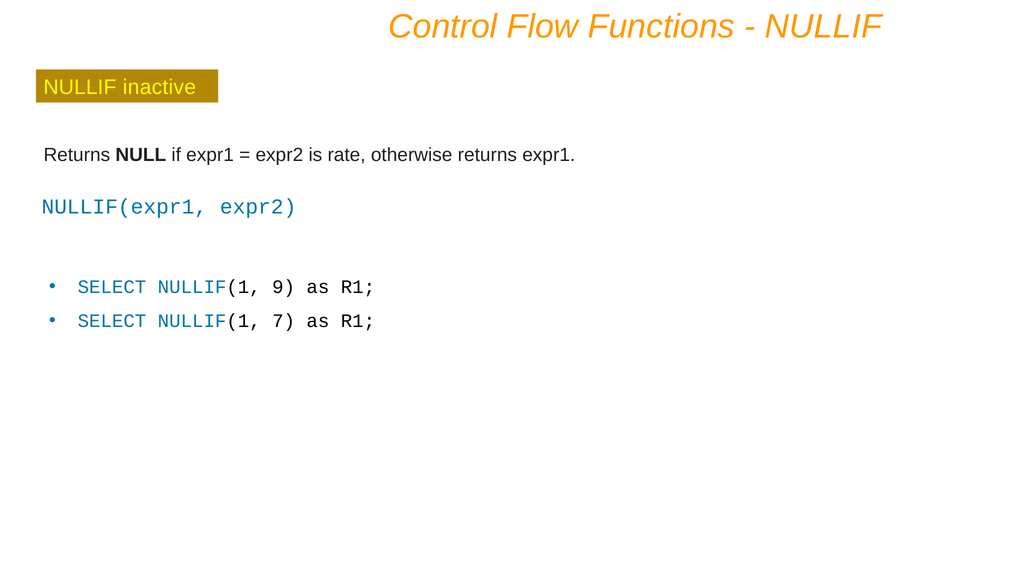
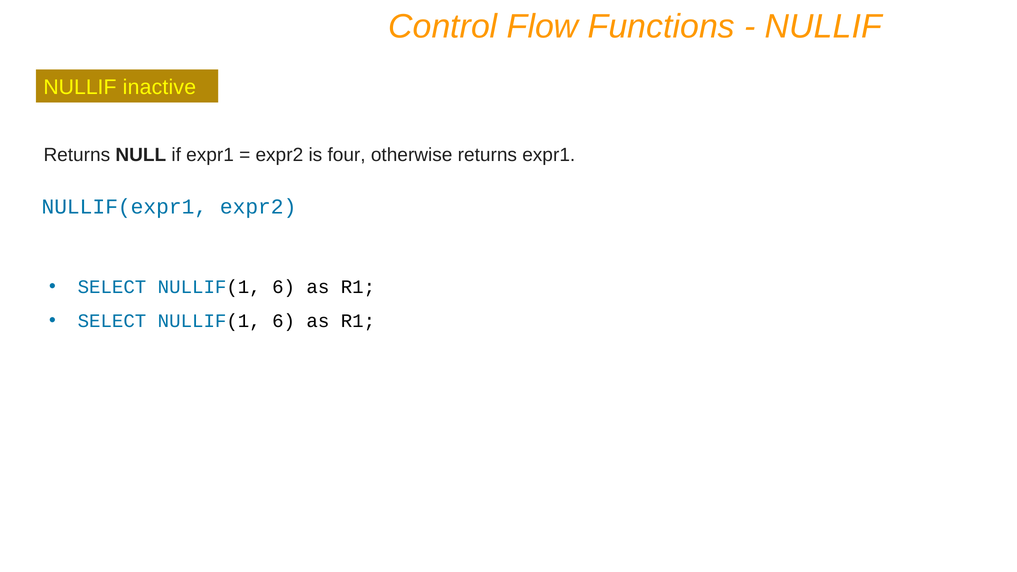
rate: rate -> four (347, 155)
9: 9 -> 6 (284, 287)
7: 7 -> 6 (284, 321)
